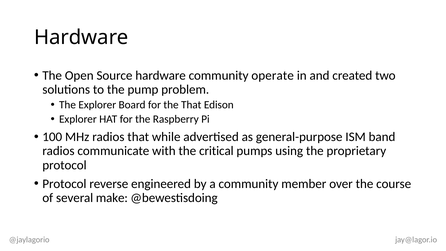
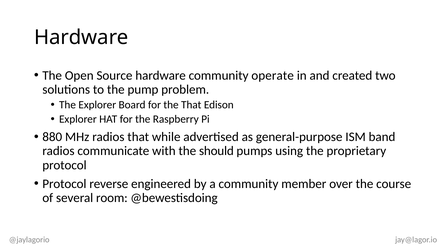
100: 100 -> 880 (52, 137)
critical: critical -> should (216, 151)
make: make -> room (112, 198)
